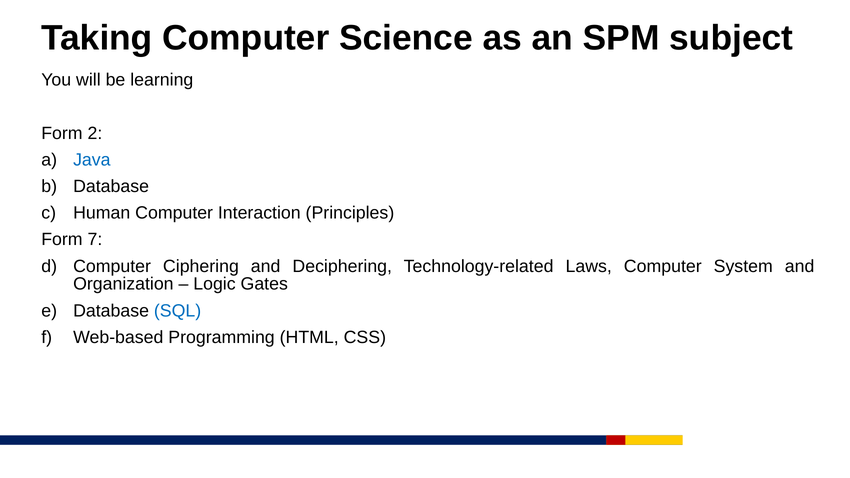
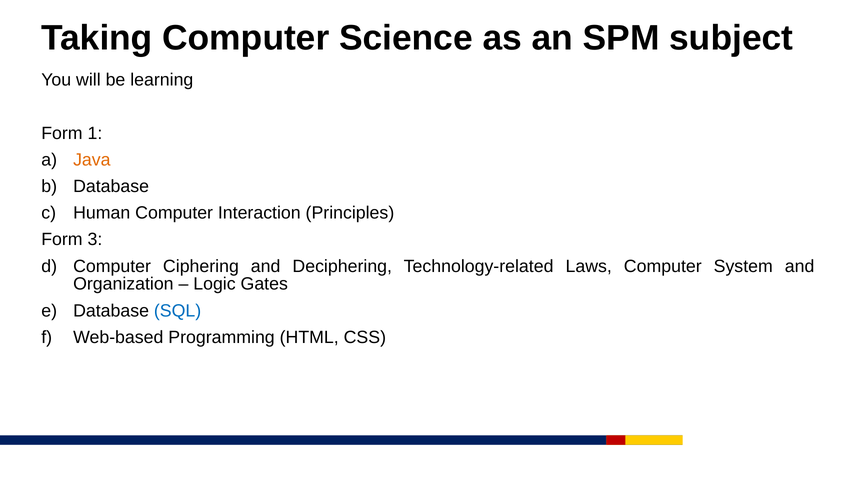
2: 2 -> 1 (95, 133)
Java colour: blue -> orange (92, 160)
7: 7 -> 3 (95, 240)
